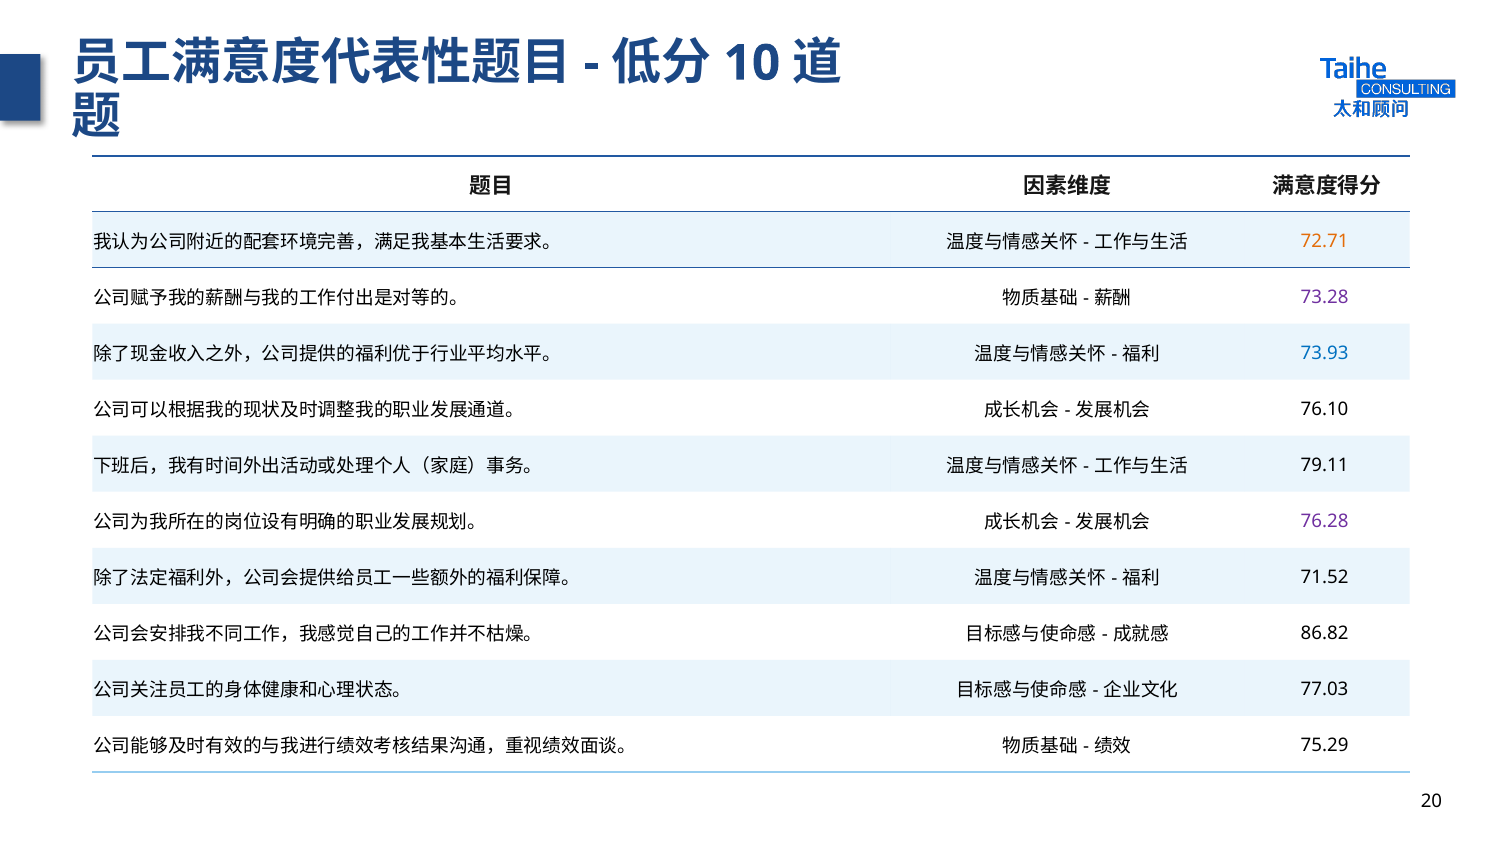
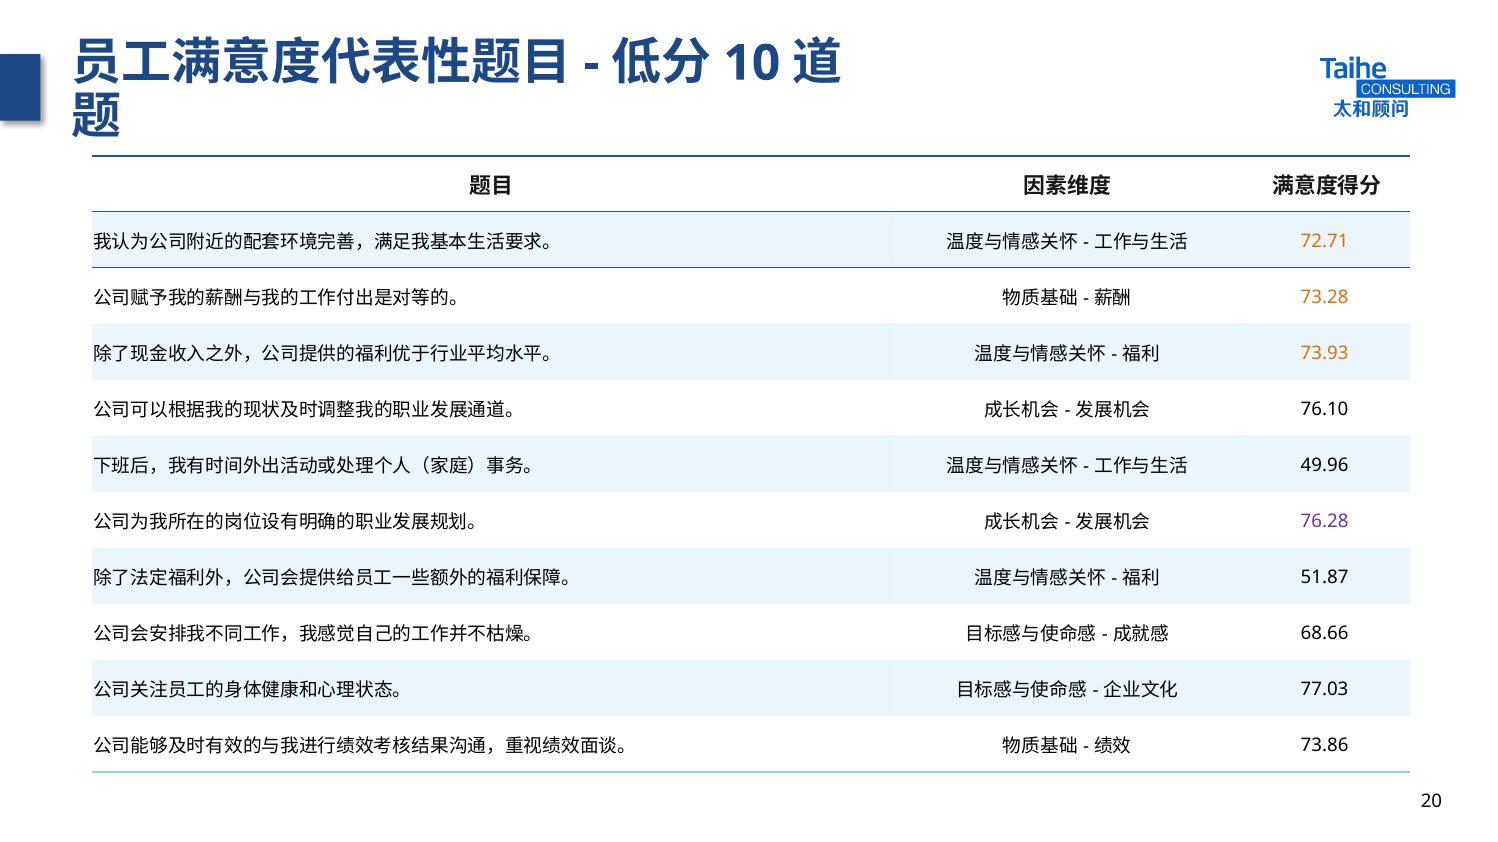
73.28 colour: purple -> orange (1325, 297)
73.93 colour: blue -> orange (1325, 353)
79.11: 79.11 -> 49.96 (1325, 466)
71.52: 71.52 -> 51.87 (1325, 578)
86.82: 86.82 -> 68.66 (1325, 634)
75.29: 75.29 -> 73.86 (1325, 746)
